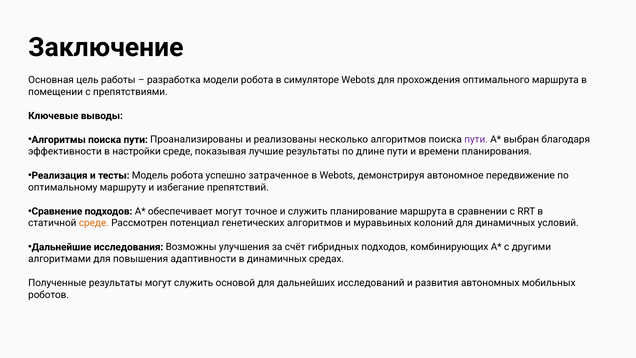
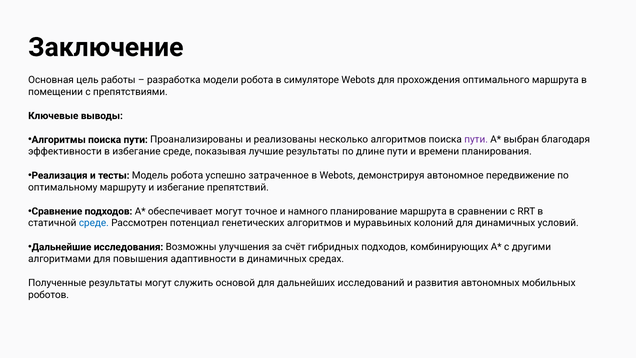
в настройки: настройки -> избегание (136, 151)
и служить: служить -> намного (308, 211)
среде colour: orange -> blue (94, 223)
